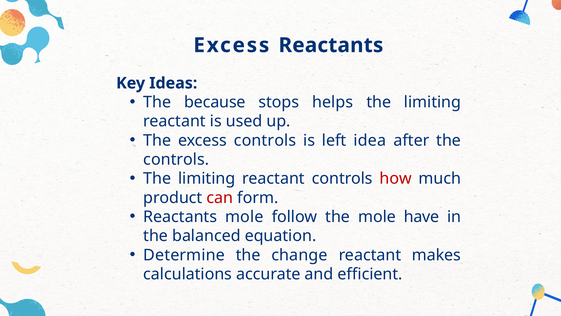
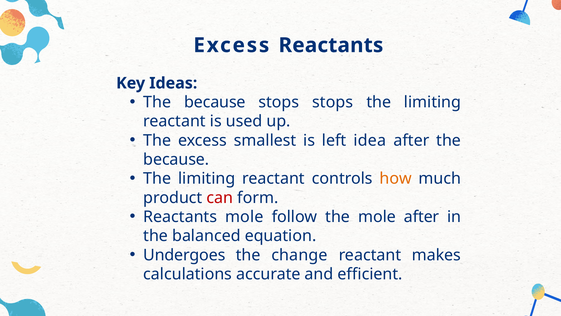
stops helps: helps -> stops (333, 102)
excess controls: controls -> smallest (265, 140)
controls: controls -> because (176, 159)
how colour: red -> orange (396, 178)
mole have: have -> after (422, 217)
Determine: Determine -> Undergoes (184, 255)
